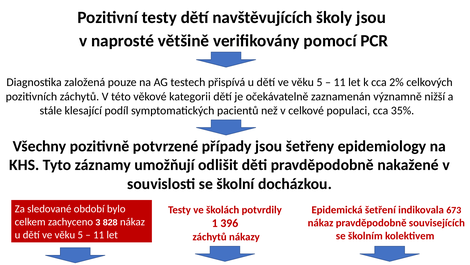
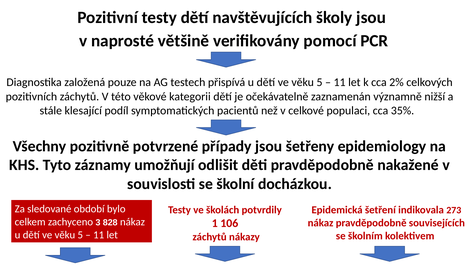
673: 673 -> 273 (454, 210)
396: 396 -> 106 (229, 223)
